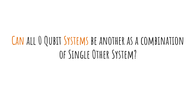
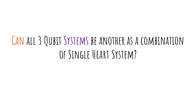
0: 0 -> 3 (40, 41)
Systems colour: orange -> purple (76, 41)
Other: Other -> Heart (101, 54)
